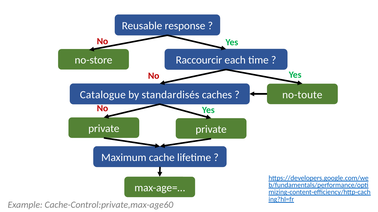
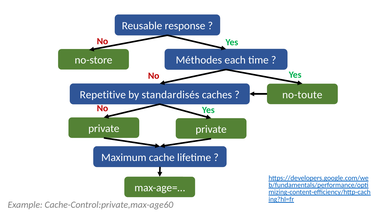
Raccourcir: Raccourcir -> Méthodes (199, 60)
Catalogue: Catalogue -> Repetitive (103, 95)
